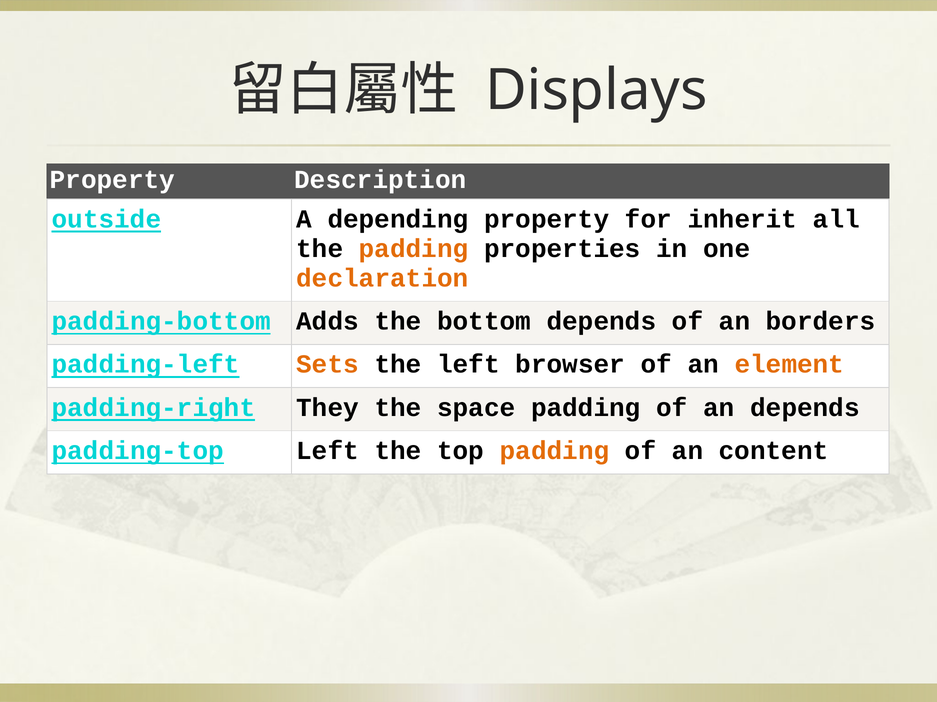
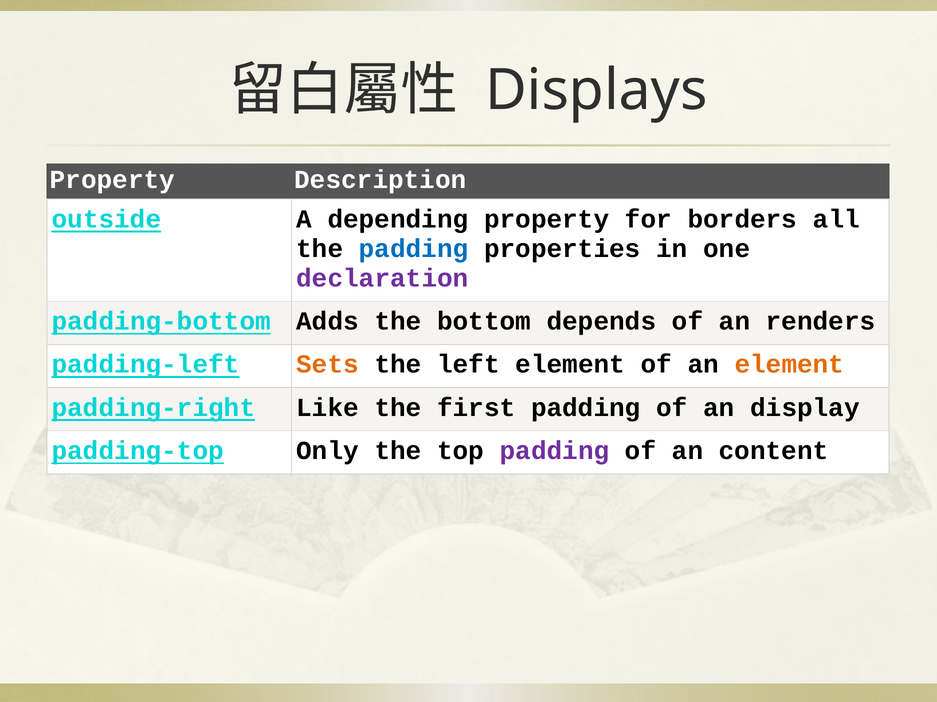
inherit: inherit -> borders (742, 219)
padding colour: orange -> blue (414, 249)
declaration colour: orange -> purple (382, 278)
borders: borders -> renders (821, 321)
left browser: browser -> element (570, 365)
They: They -> Like (328, 408)
space: space -> first (476, 408)
an depends: depends -> display (805, 408)
padding-top Left: Left -> Only (328, 451)
padding colour: orange -> purple (555, 451)
